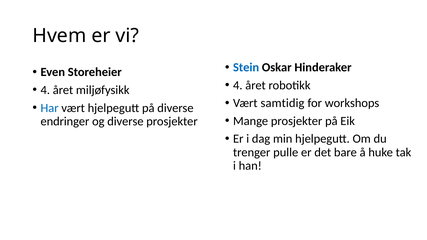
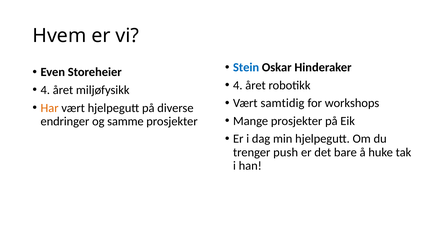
Har colour: blue -> orange (50, 108)
og diverse: diverse -> samme (125, 121)
pulle: pulle -> push (286, 152)
